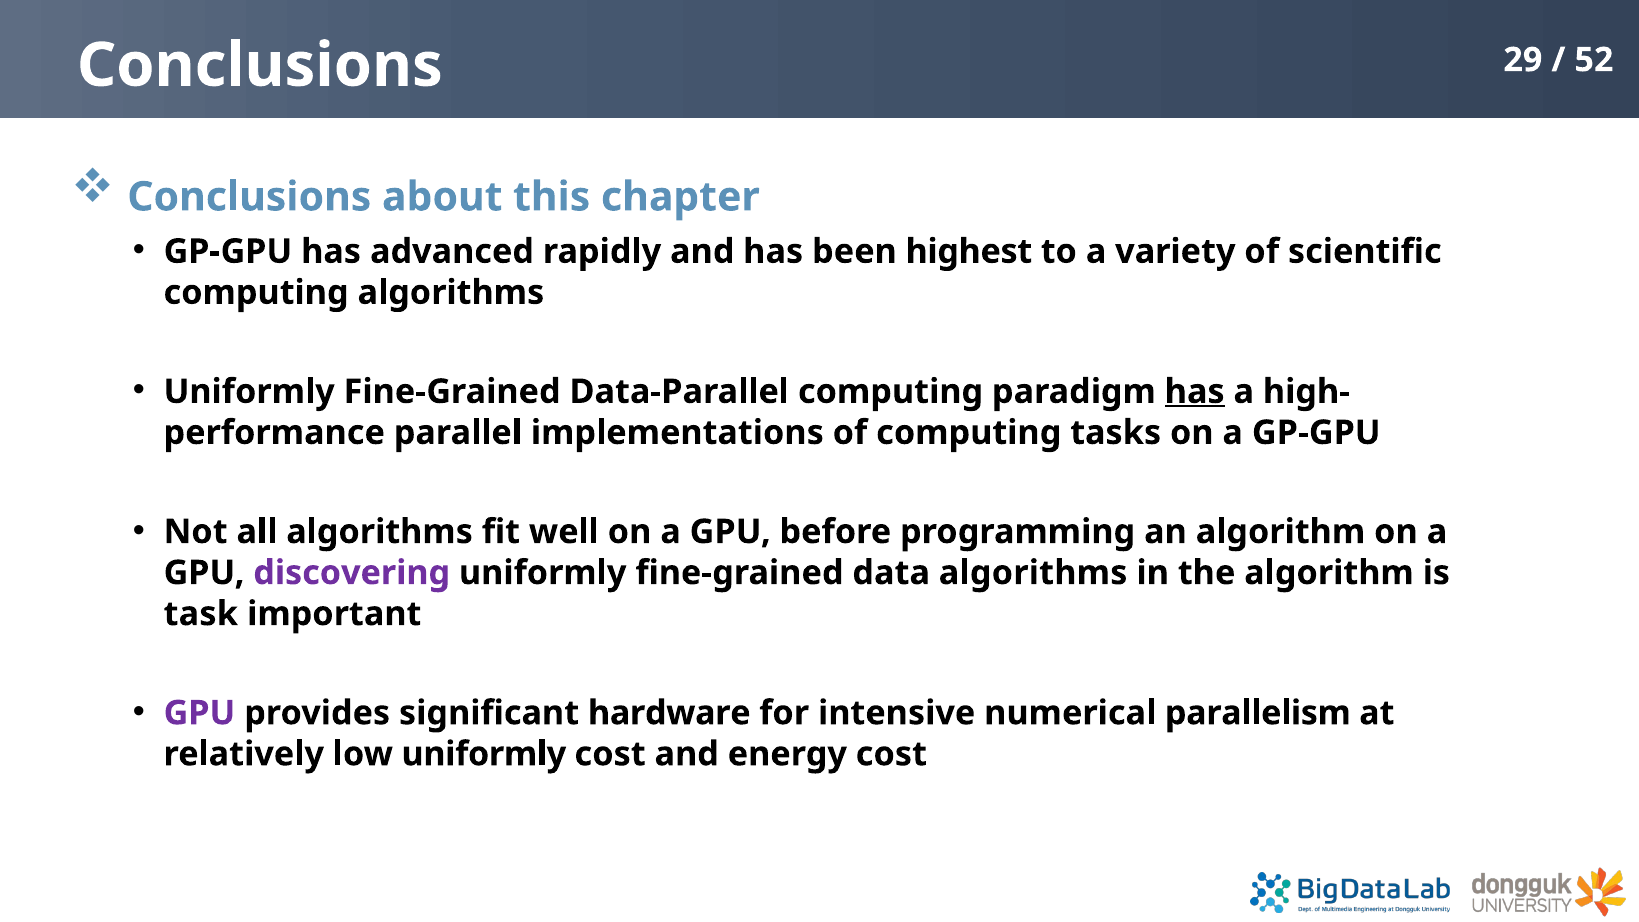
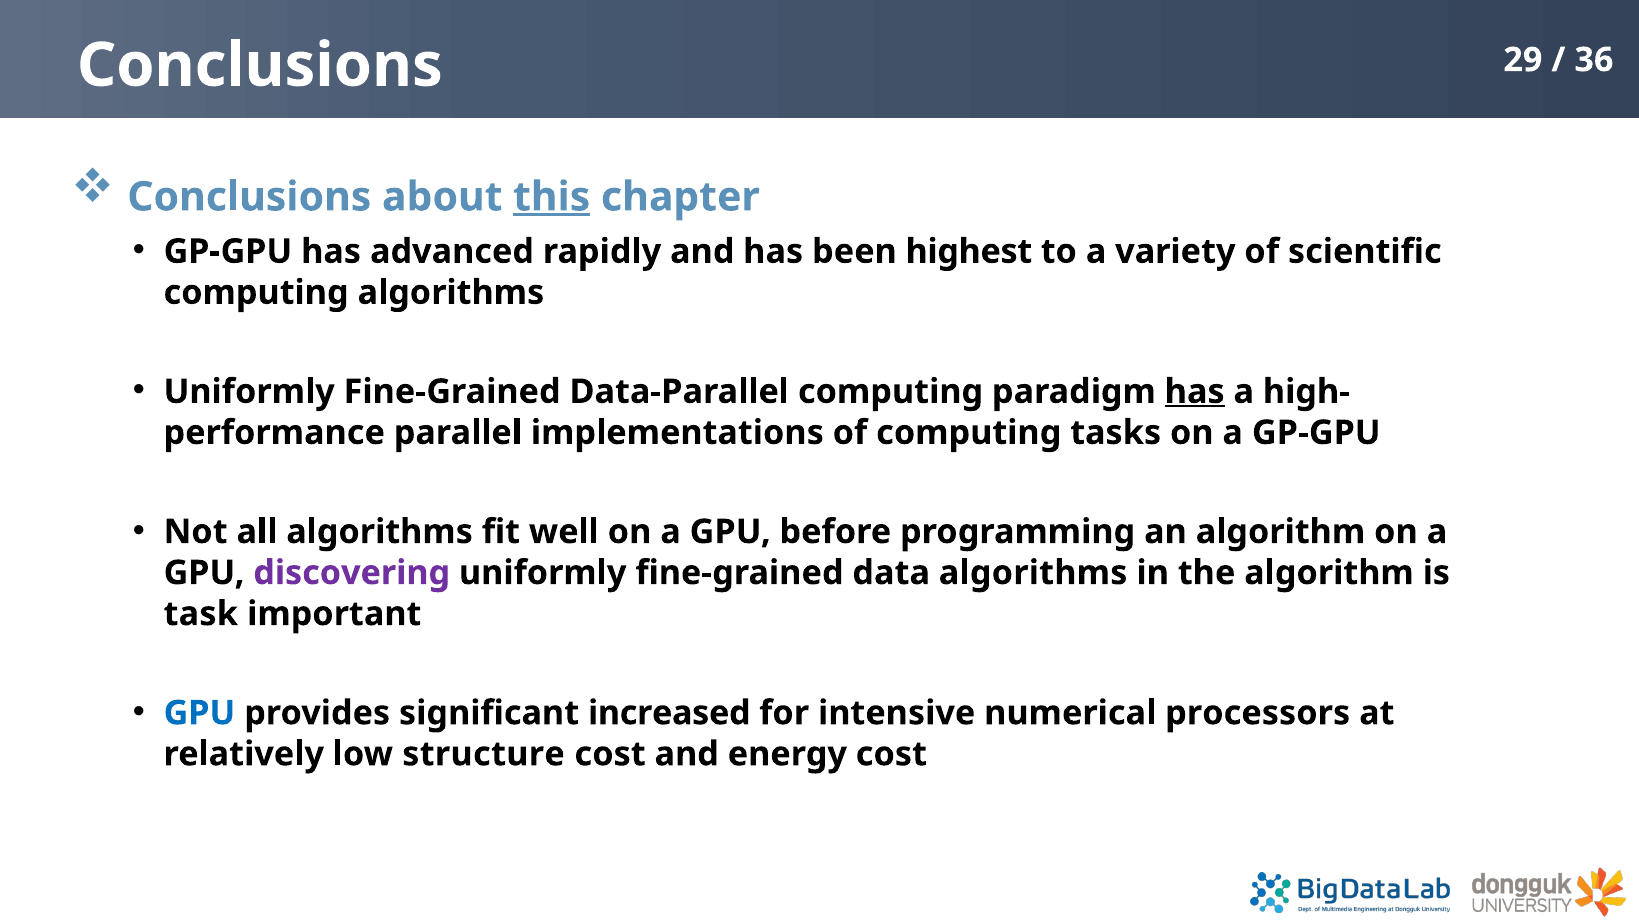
52: 52 -> 36 (1594, 60)
this underline: none -> present (552, 197)
GPU colour: purple -> blue (199, 713)
hardware: hardware -> increased (669, 713)
parallelism: parallelism -> processors (1258, 713)
low uniformly: uniformly -> structure (484, 754)
